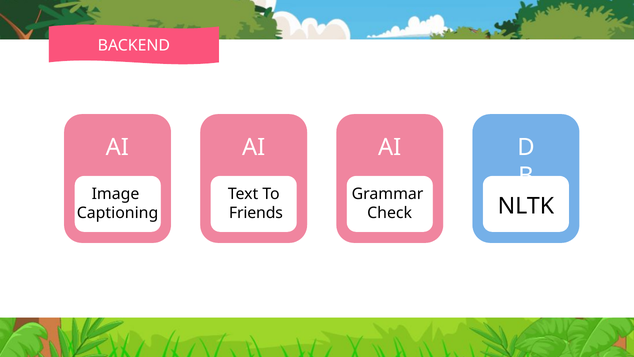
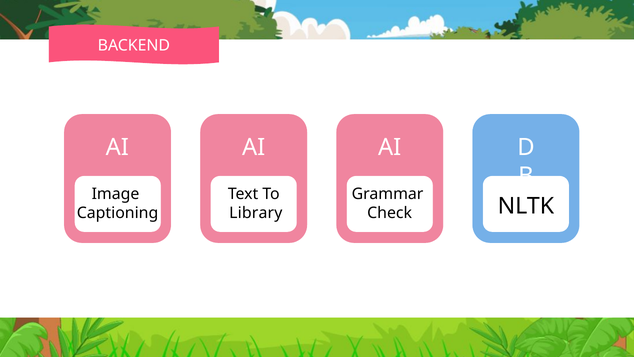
Friends: Friends -> Library (256, 213)
